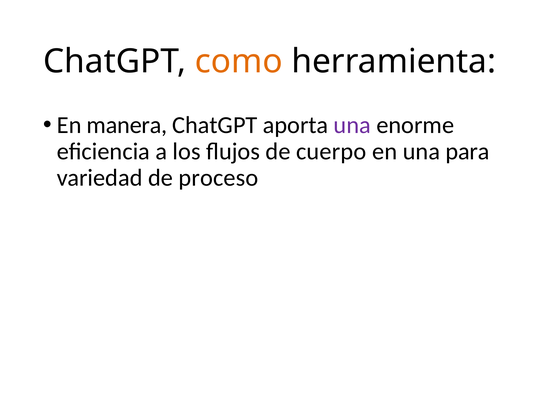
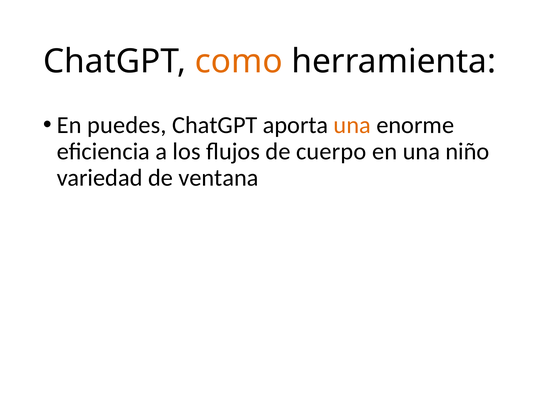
manera: manera -> puedes (127, 125)
una colour: purple -> orange (352, 125)
para: para -> niño (467, 151)
proceso: proceso -> ventana (219, 178)
